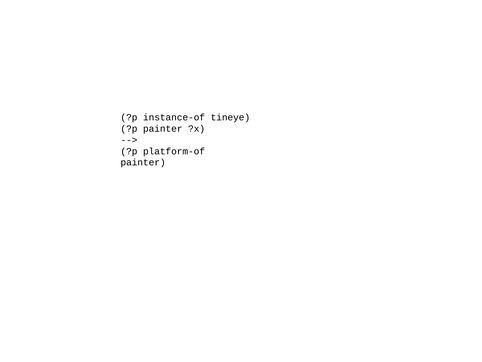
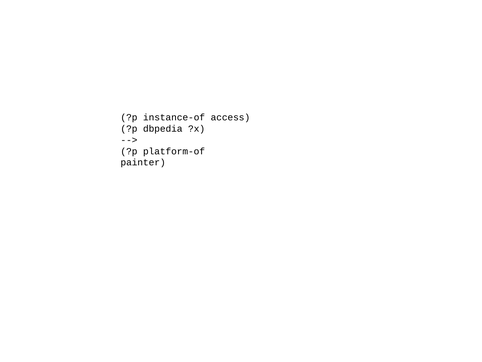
tineye: tineye -> access (230, 117)
?p painter: painter -> dbpedia (163, 129)
